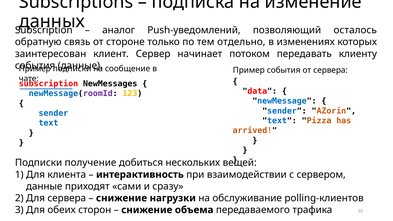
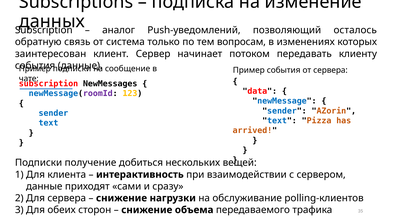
стороне: стороне -> система (125, 42)
отдельно: отдельно -> вопросам (241, 42)
